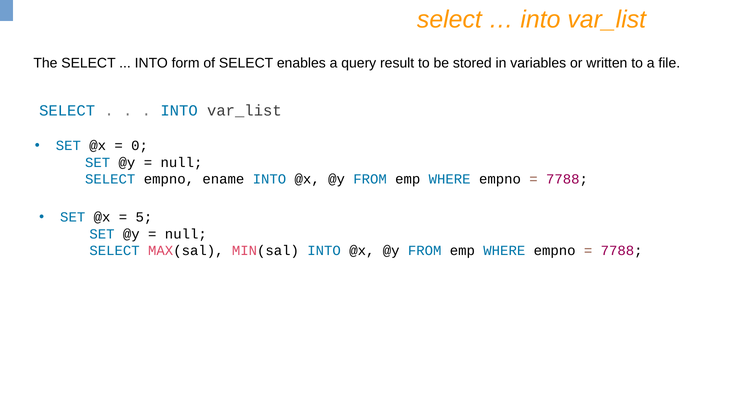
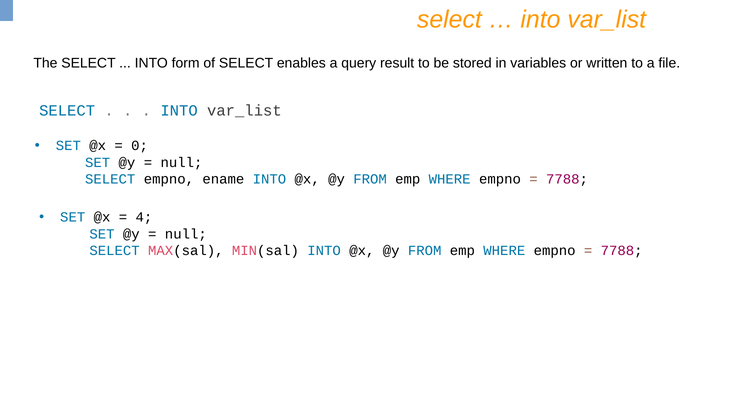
5: 5 -> 4 (144, 217)
